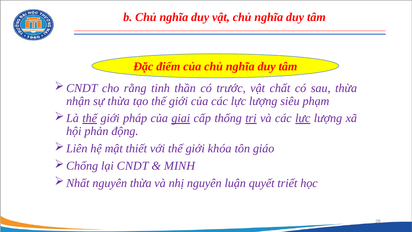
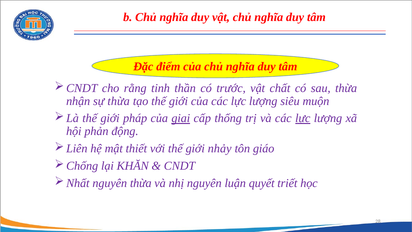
phạm: phạm -> muộn (316, 101)
thế underline: present -> none (90, 118)
trị underline: present -> none (251, 118)
khóa: khóa -> nhảy (220, 148)
CNDT: CNDT -> KHĂN (133, 166)
MINH: MINH -> CNDT (180, 166)
